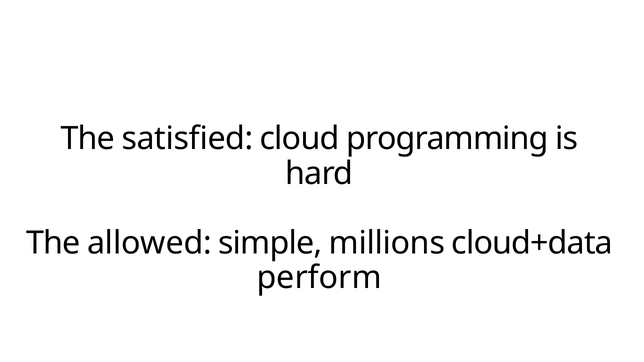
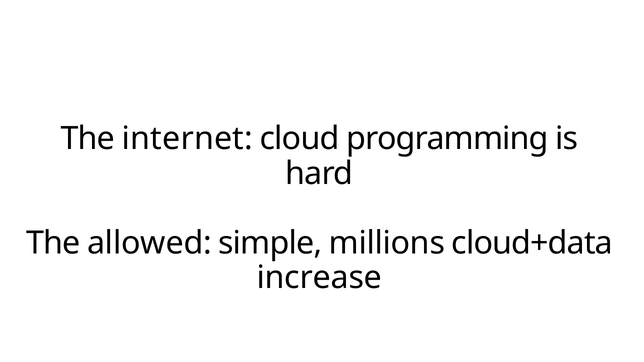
satisfied: satisfied -> internet (187, 139)
perform: perform -> increase (319, 278)
